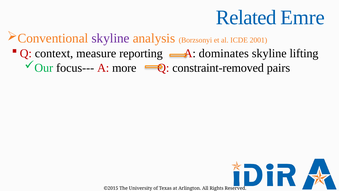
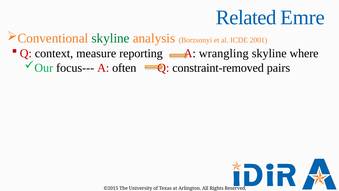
skyline colour: purple -> green (111, 38)
dominates: dominates -> wrangling (224, 53)
lifting: lifting -> where (304, 53)
more: more -> often (124, 68)
